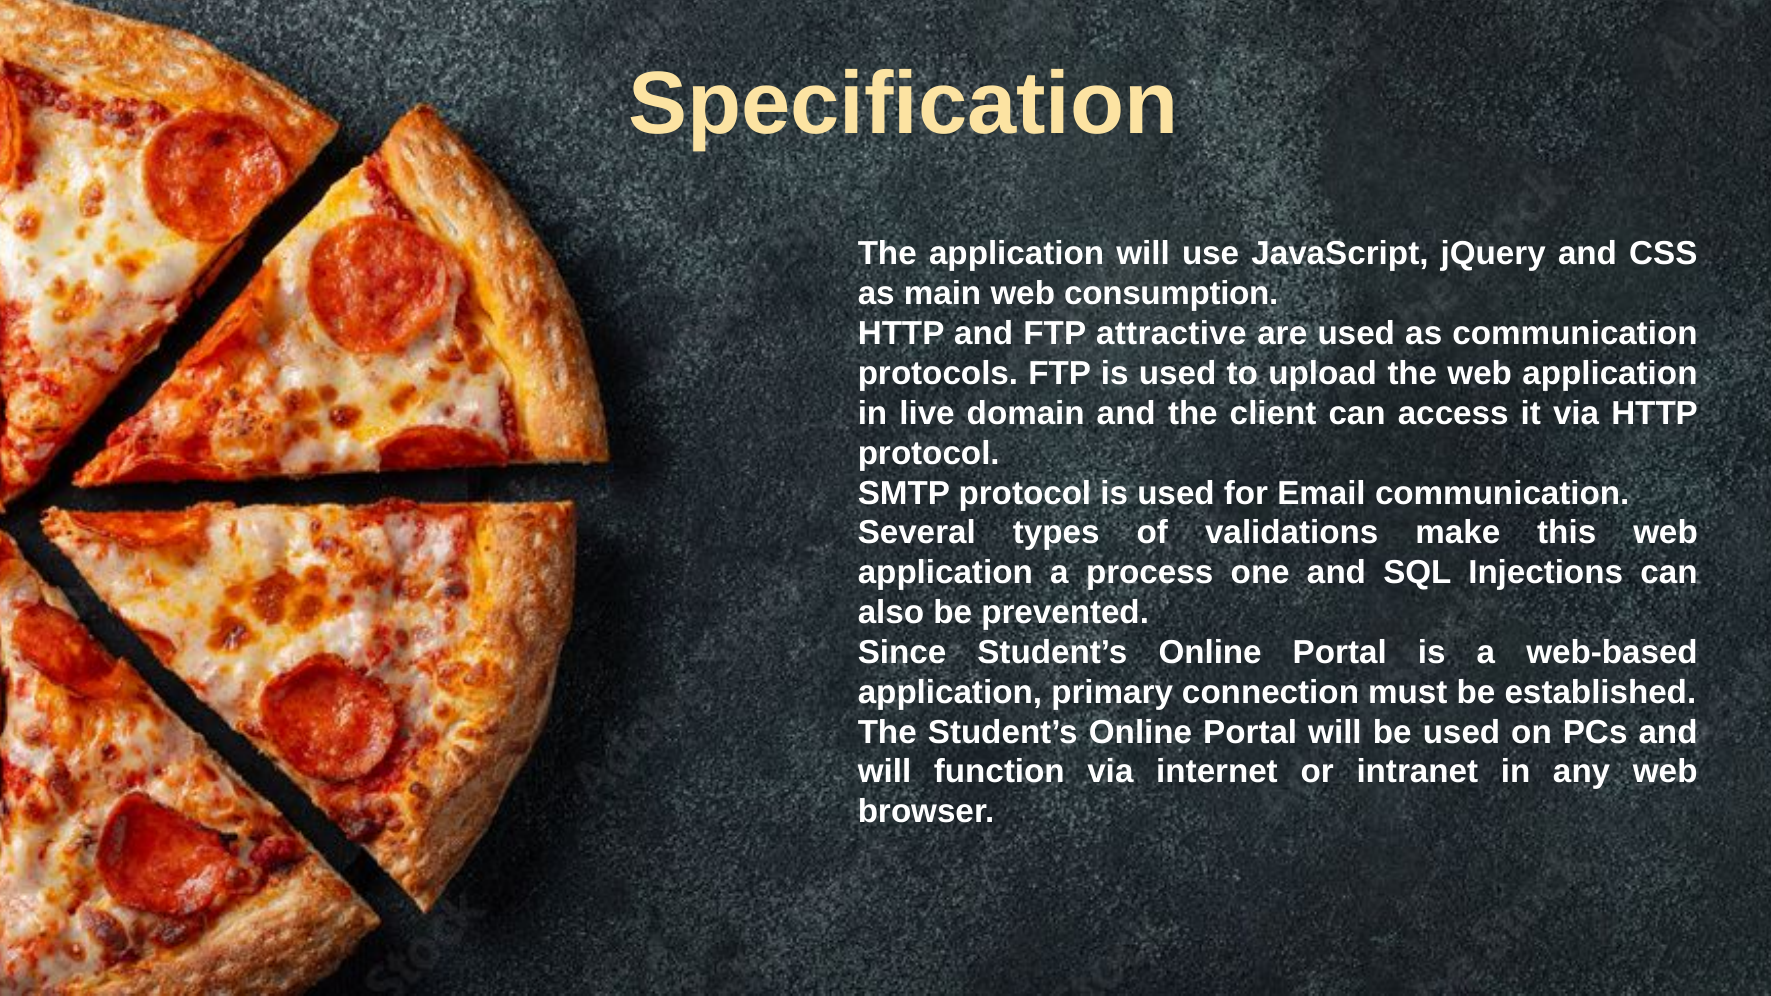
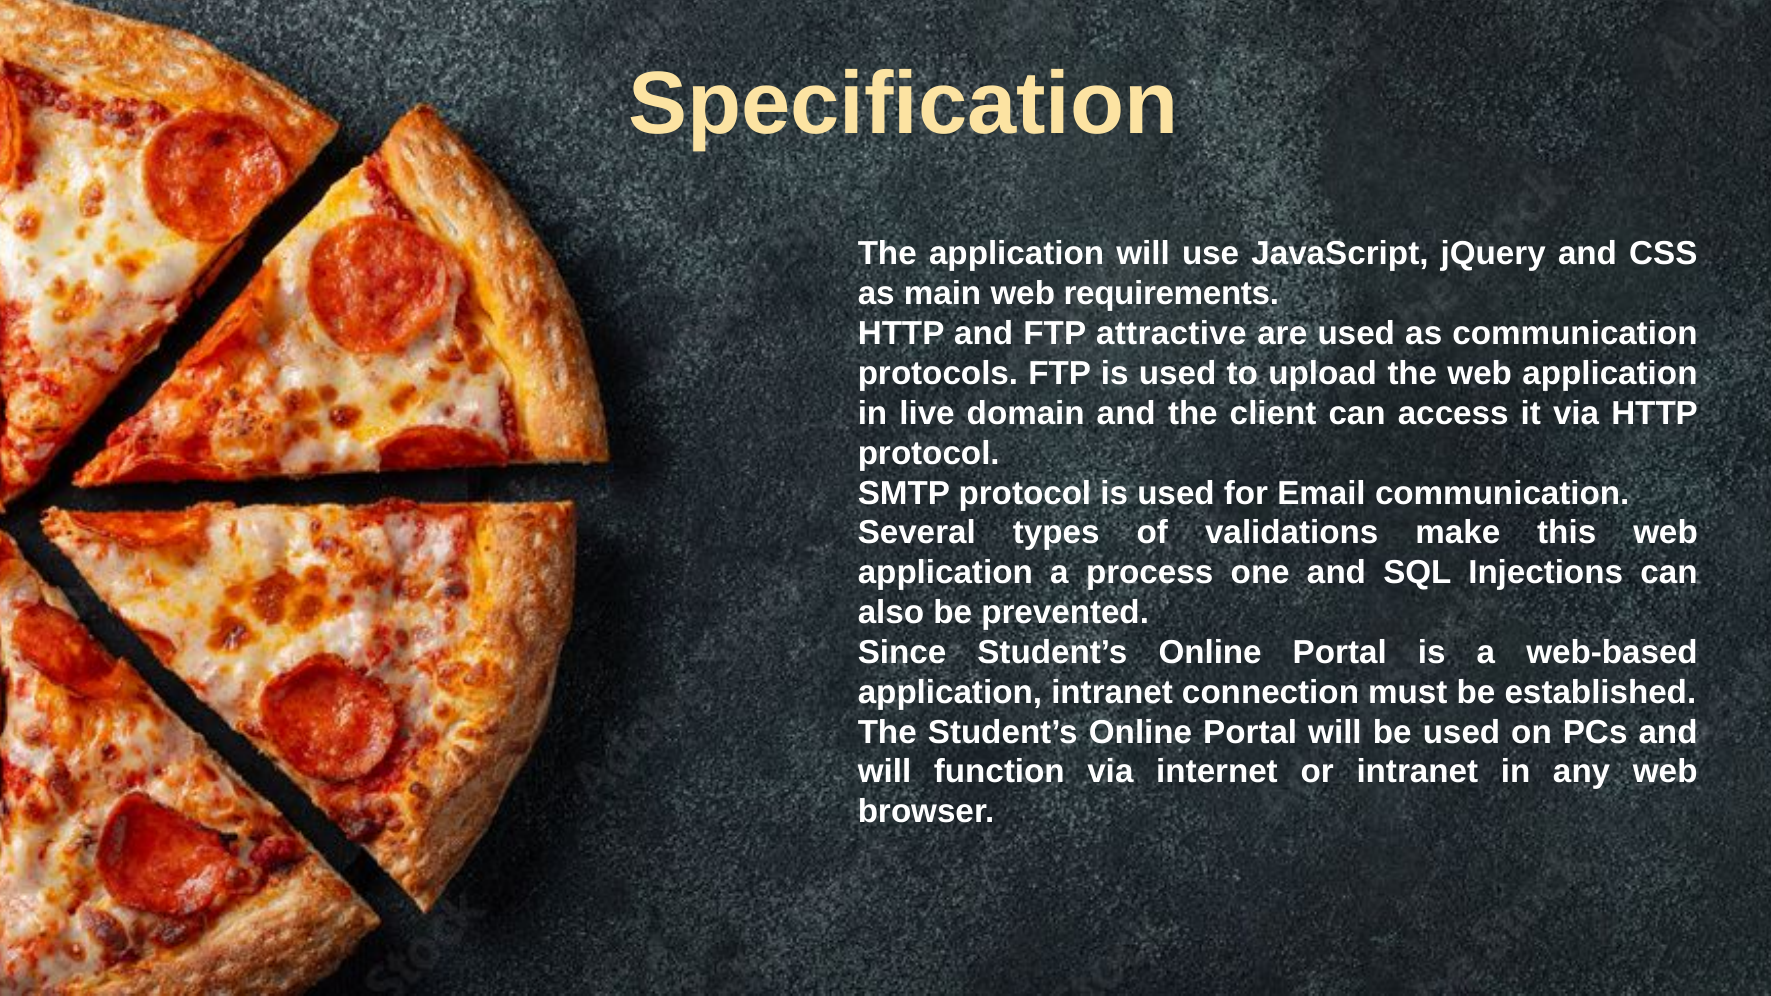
consumption: consumption -> requirements (1171, 294)
application primary: primary -> intranet (1112, 692)
